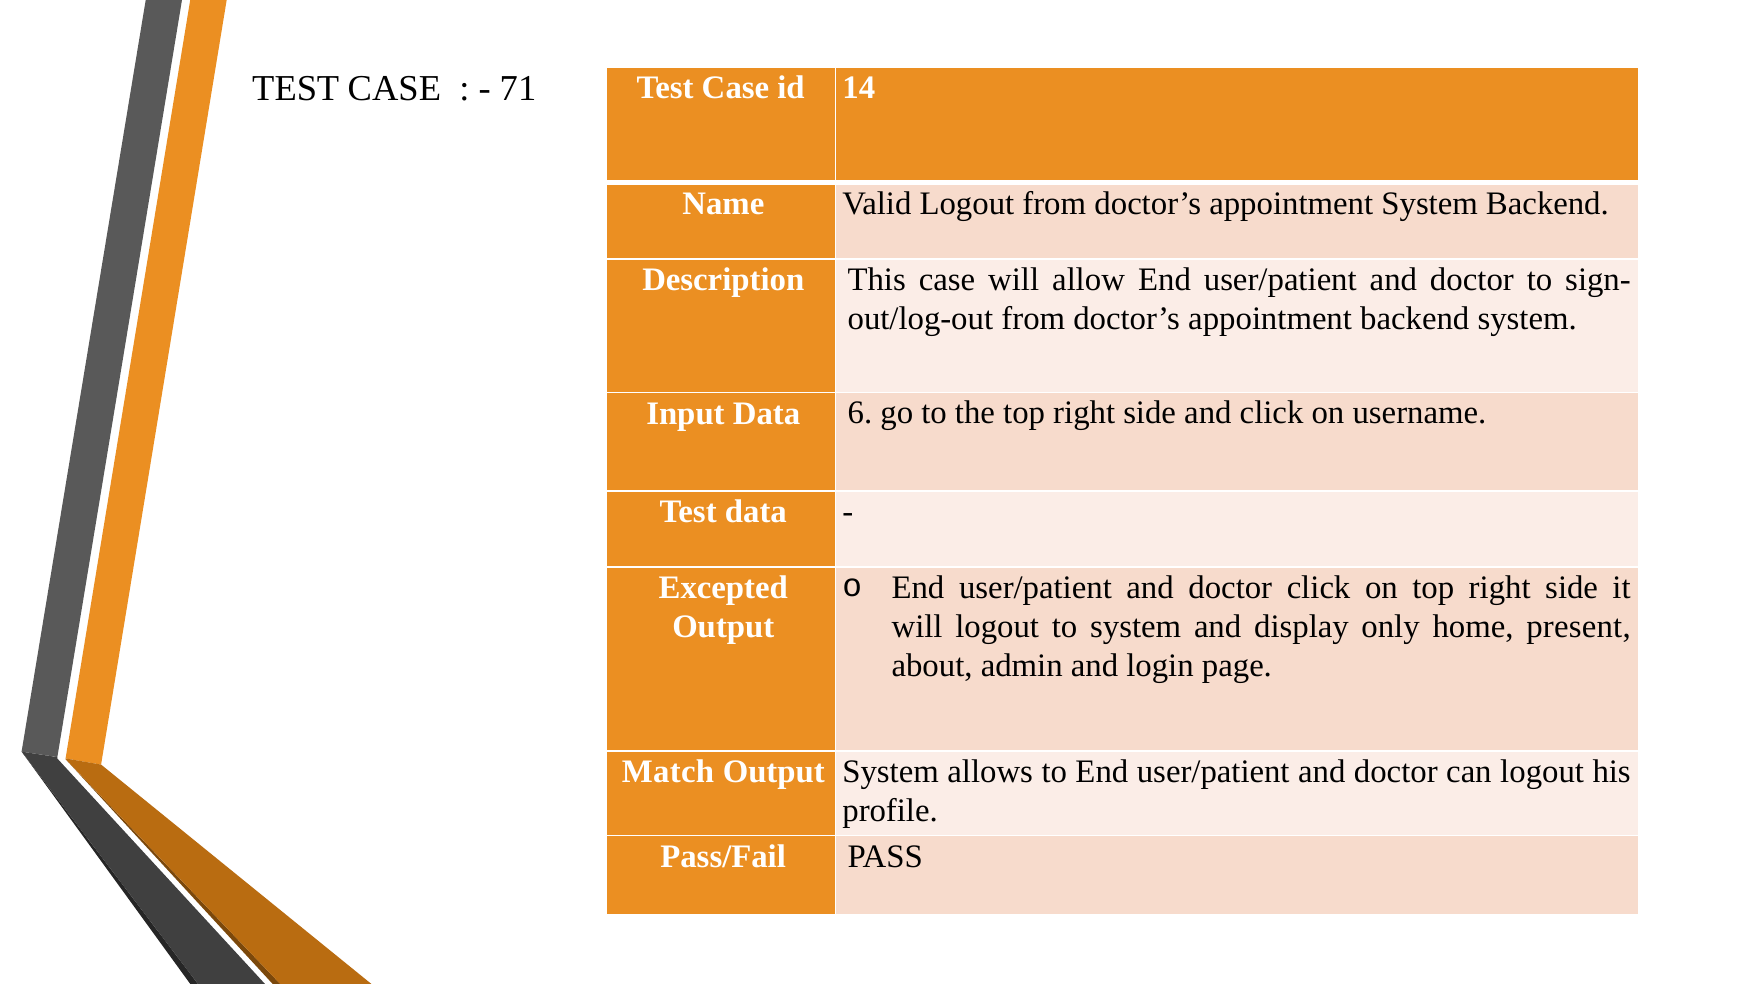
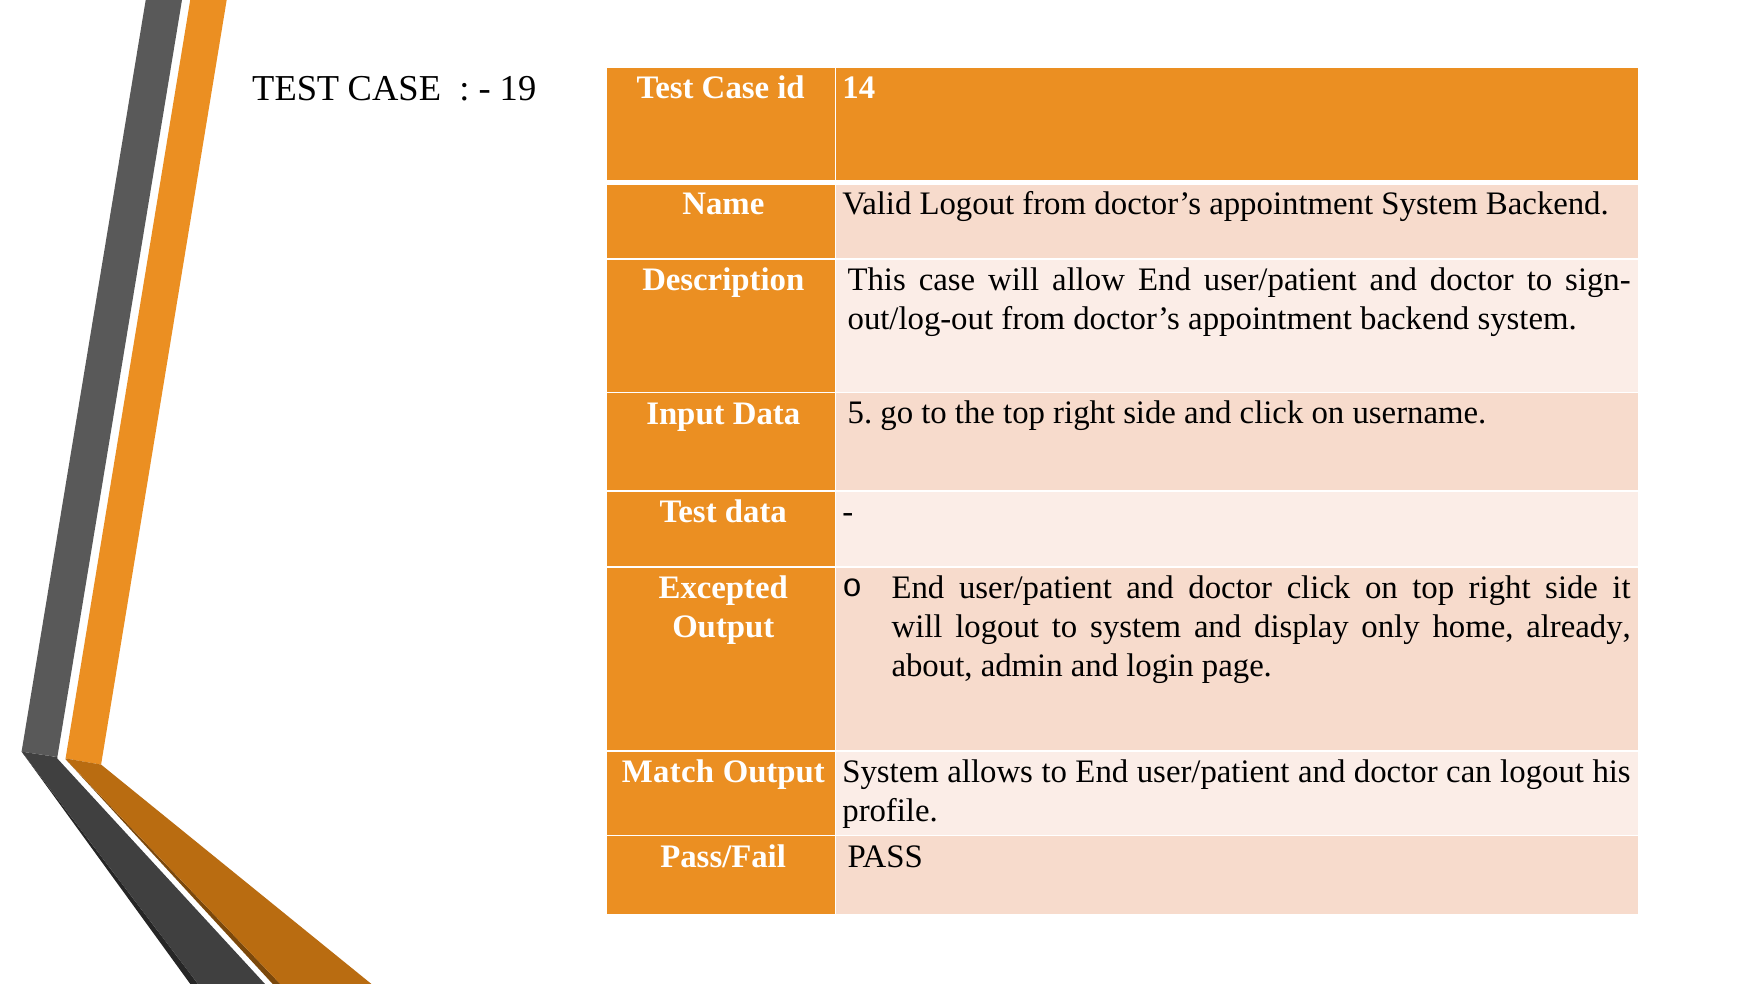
71: 71 -> 19 (518, 88)
6: 6 -> 5 (860, 413)
present: present -> already (1579, 627)
